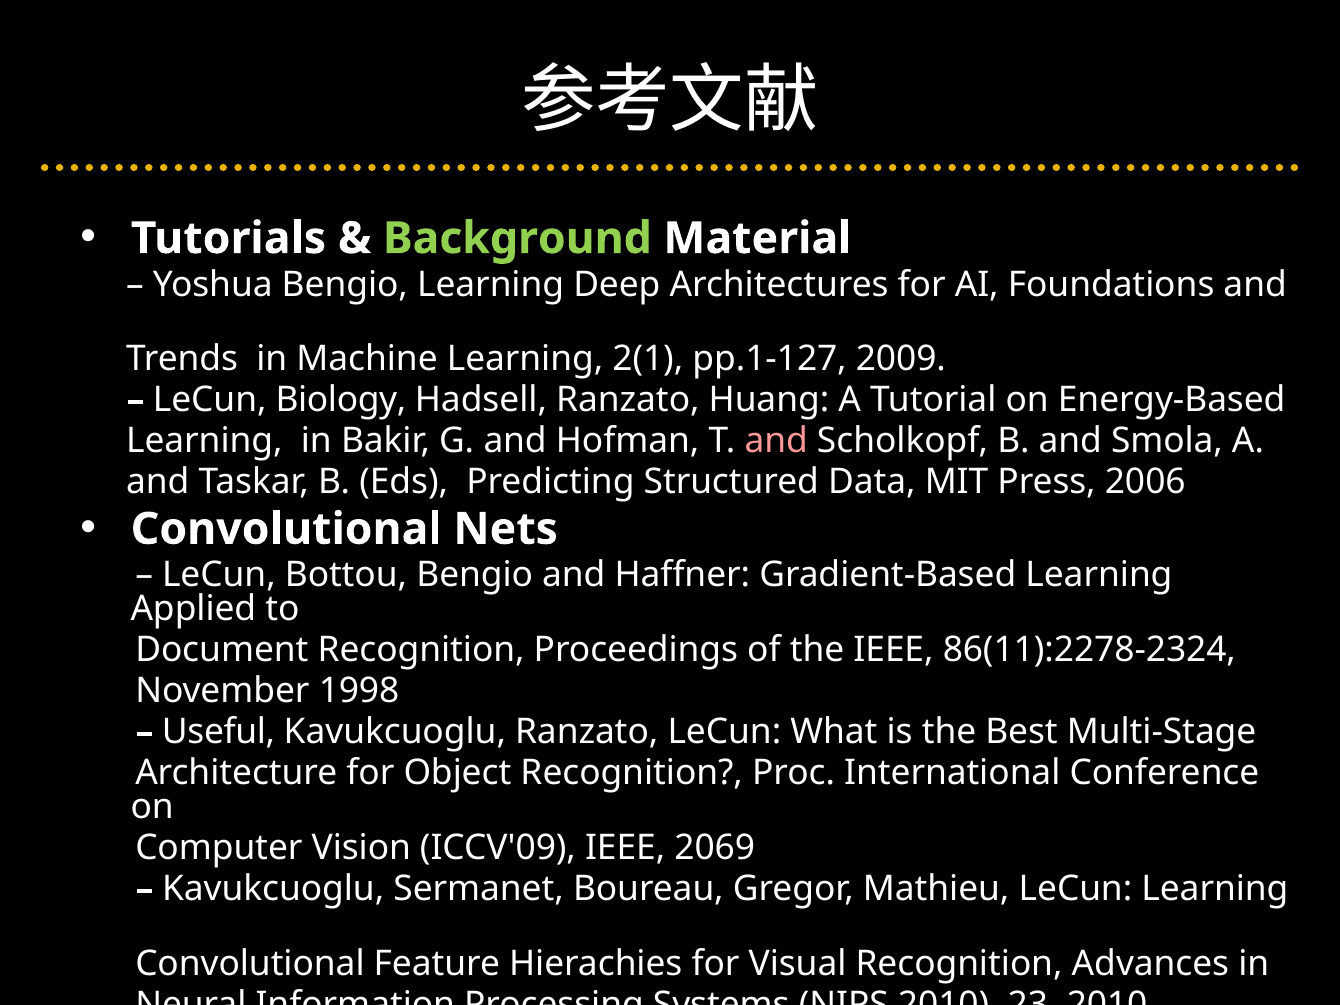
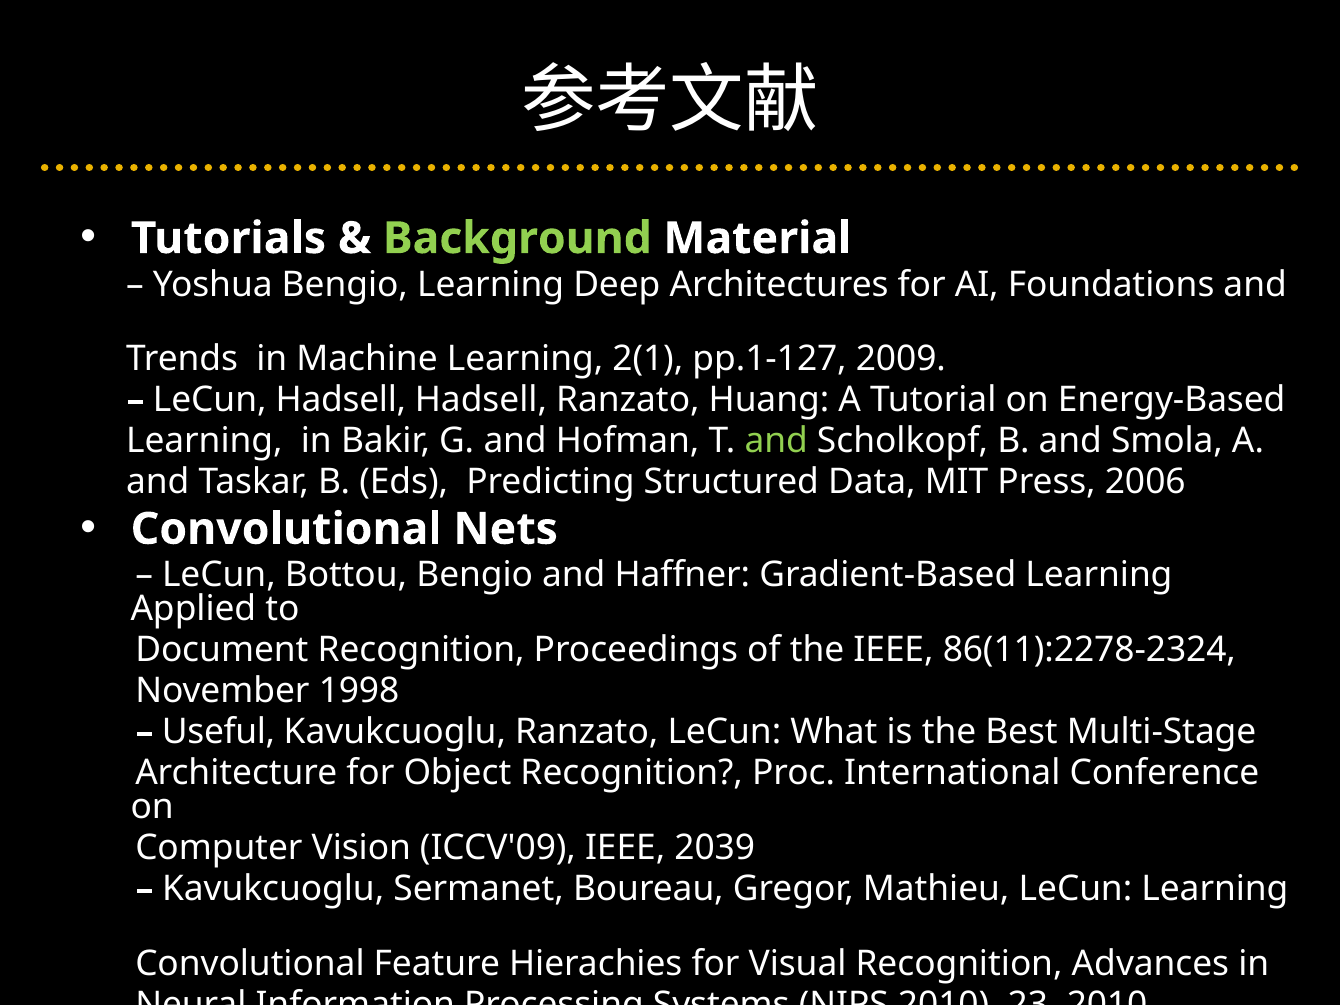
LeCun Biology: Biology -> Hadsell (341, 400)
and colour: pink -> light green (776, 441)
2069: 2069 -> 2039 (715, 848)
